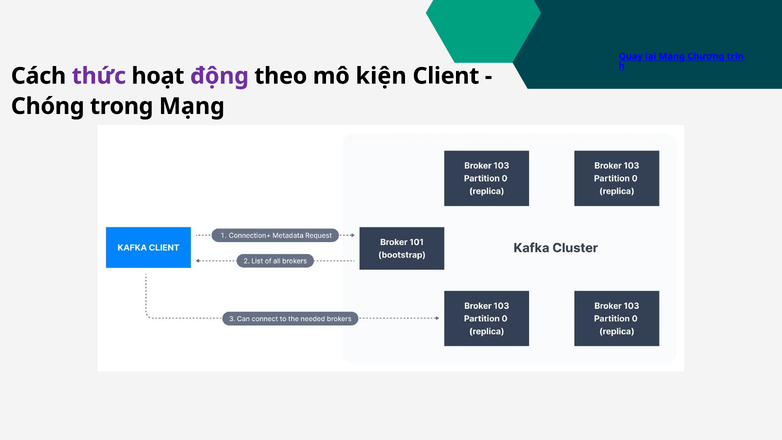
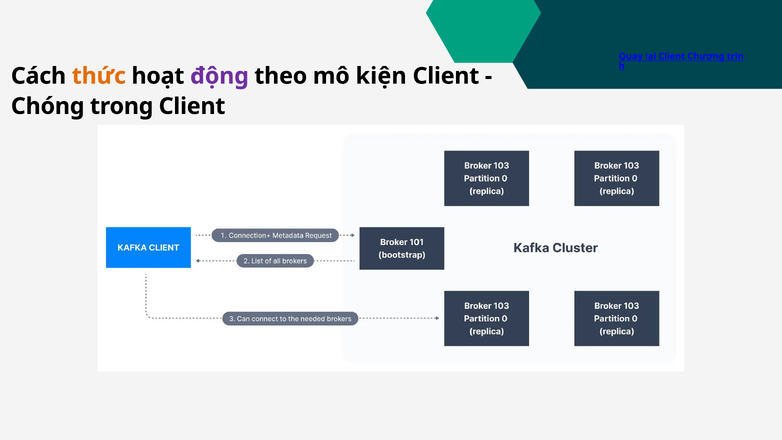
lại Mạng: Mạng -> Client (672, 56)
thức colour: purple -> orange (99, 76)
trong Mạng: Mạng -> Client (192, 106)
